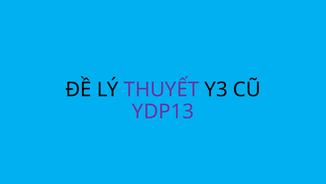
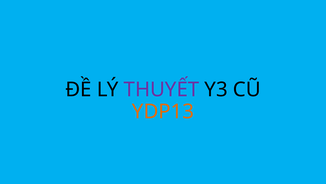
YDP13 colour: purple -> orange (163, 111)
